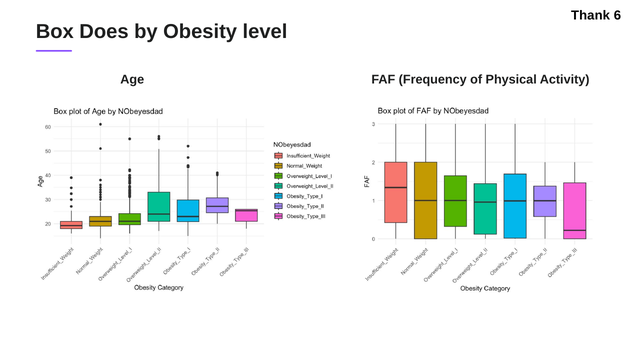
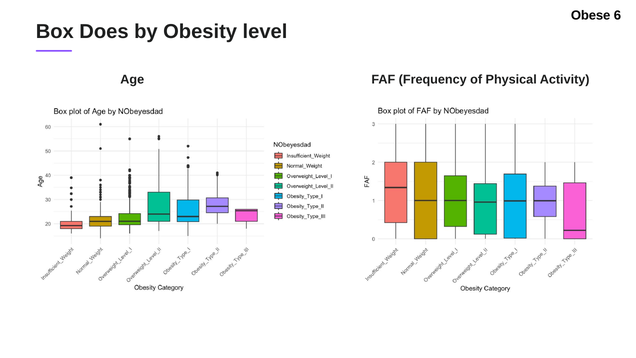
Thank: Thank -> Obese (591, 15)
